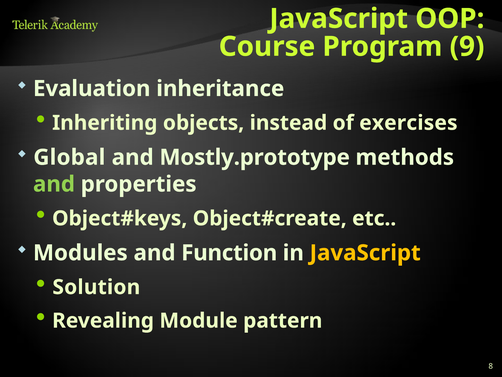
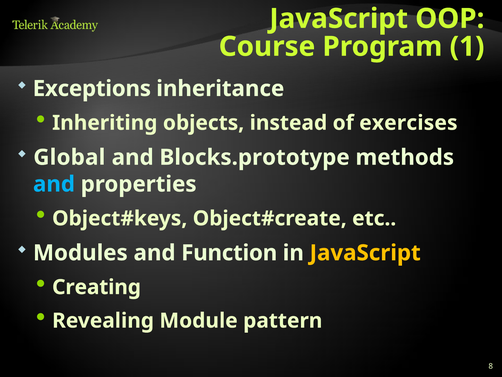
9: 9 -> 1 (467, 47)
Evaluation: Evaluation -> Exceptions (92, 89)
Mostly.prototype: Mostly.prototype -> Blocks.prototype (255, 157)
and colour: light green -> light blue (54, 184)
Solution: Solution -> Creating (97, 287)
